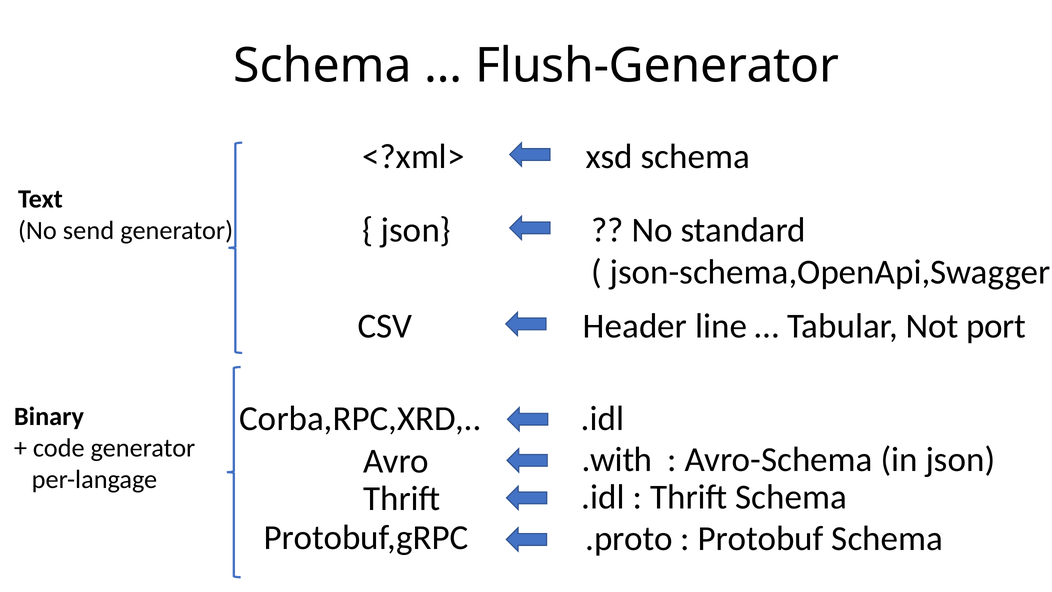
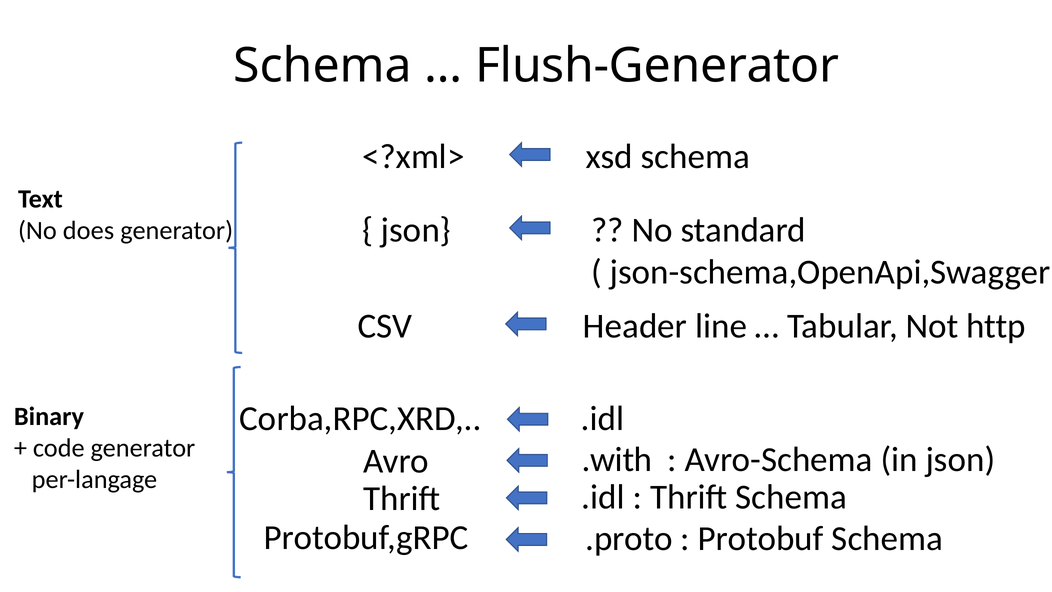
send: send -> does (88, 230)
port: port -> http (996, 326)
